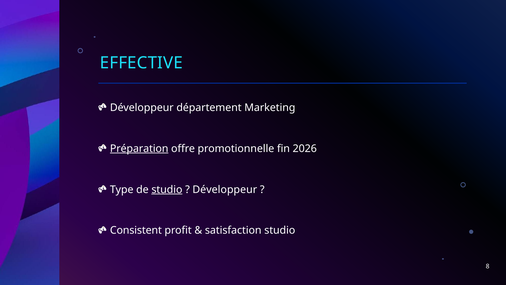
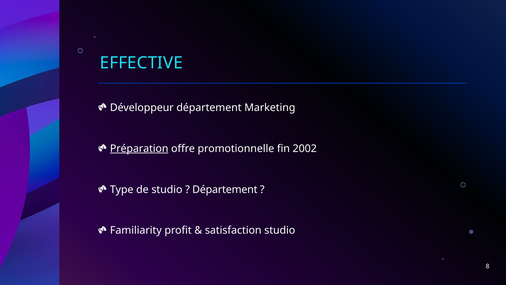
2026: 2026 -> 2002 (305, 148)
studio underline: present -> none (167, 189)
Développeur: Développeur -> Département (225, 189)
Consistent: Consistent -> Familiarity (136, 230)
